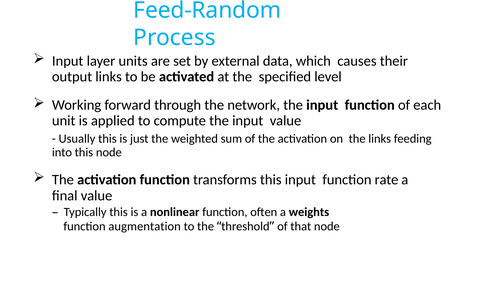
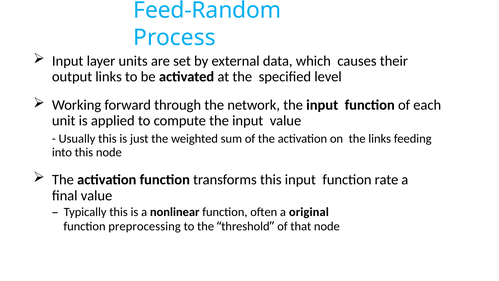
weights: weights -> original (309, 212)
augmentation: augmentation -> preprocessing (145, 226)
